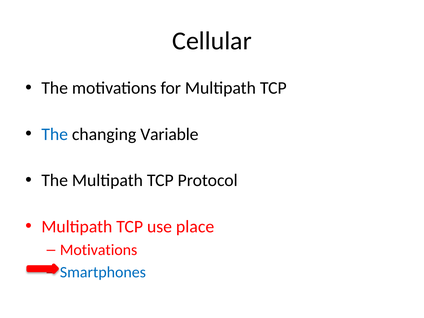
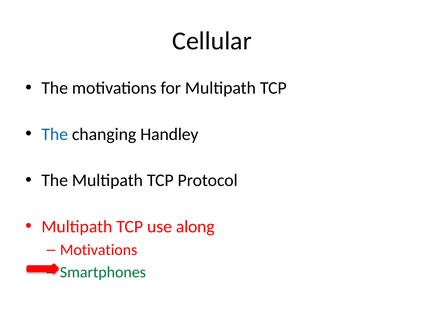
Variable: Variable -> Handley (169, 134)
place: place -> along (195, 227)
Smartphones colour: blue -> green (103, 272)
